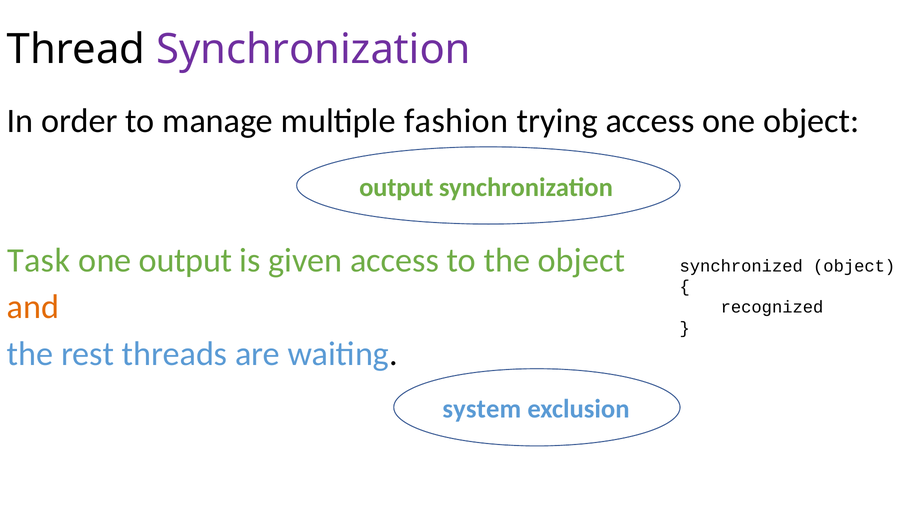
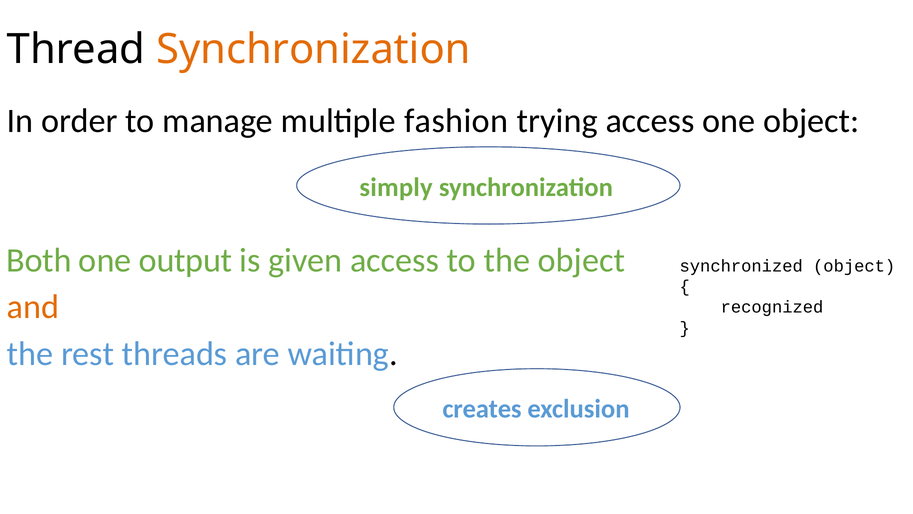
Synchronization colour: purple -> orange (313, 49)
output: output -> simply (396, 187)
Task: Task -> Both (39, 260)
system: system -> creates (482, 409)
